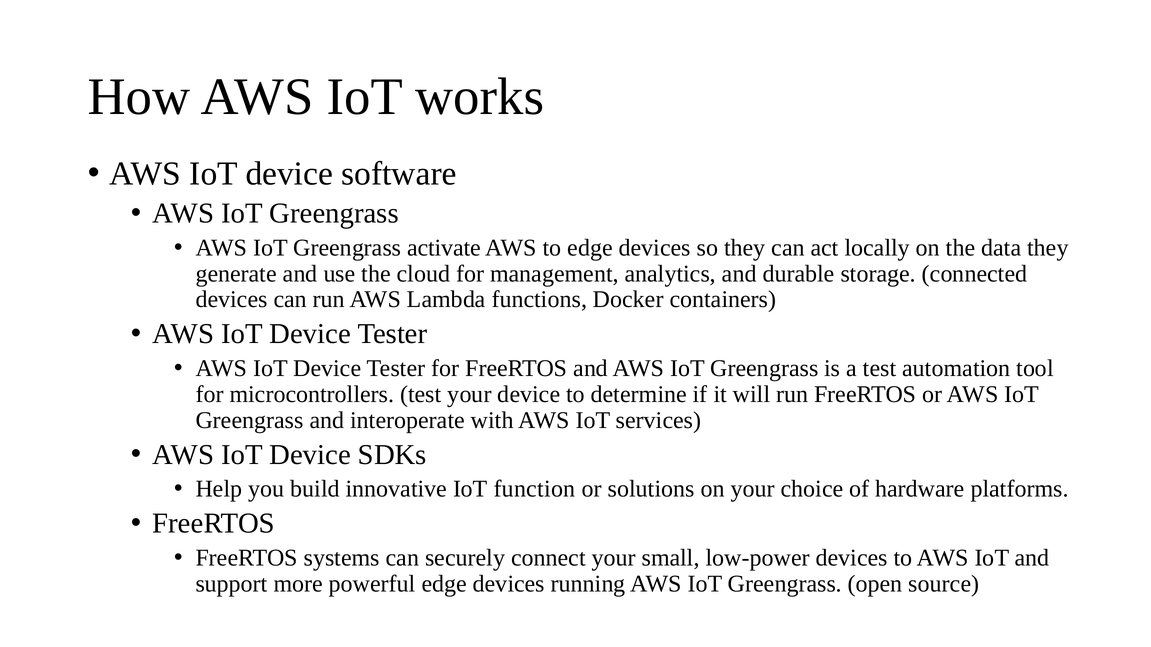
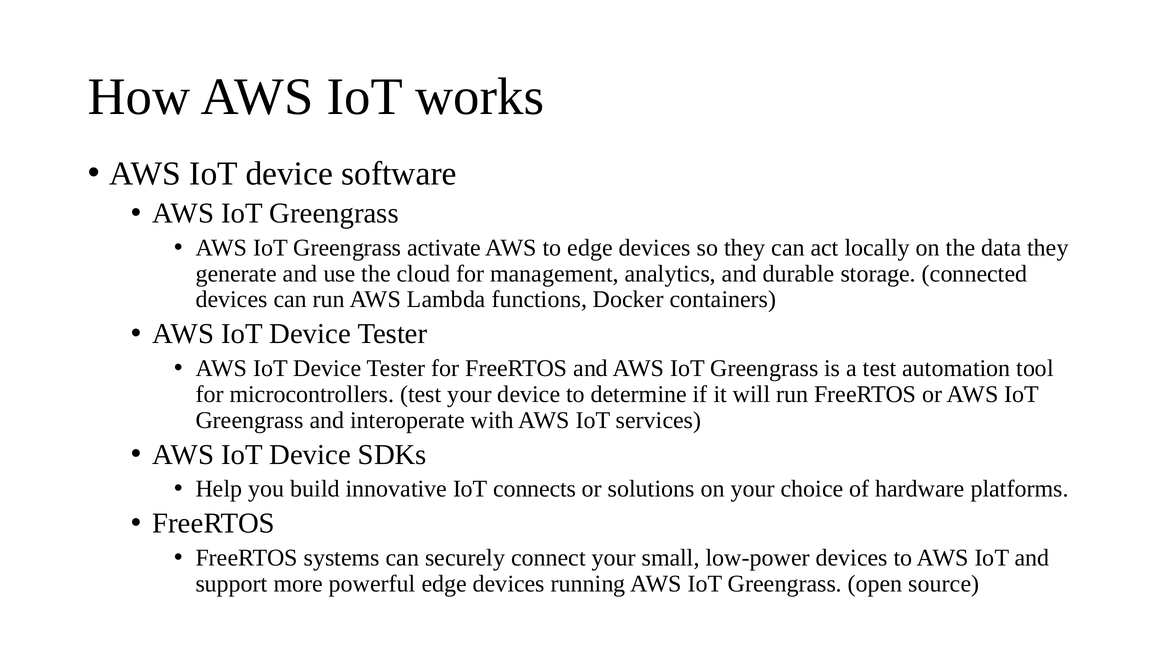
function: function -> connects (535, 489)
